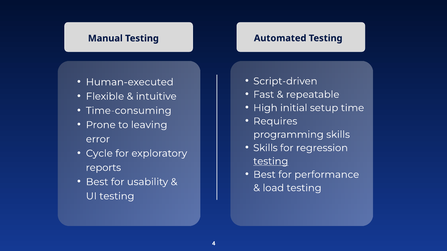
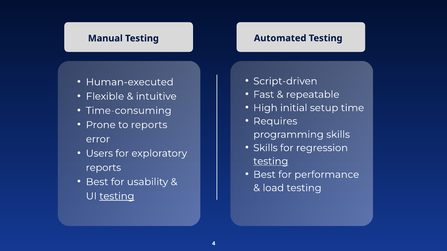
to leaving: leaving -> reports (149, 125)
Cycle: Cycle -> Users (99, 154)
testing underline: none -> present (117, 196)
